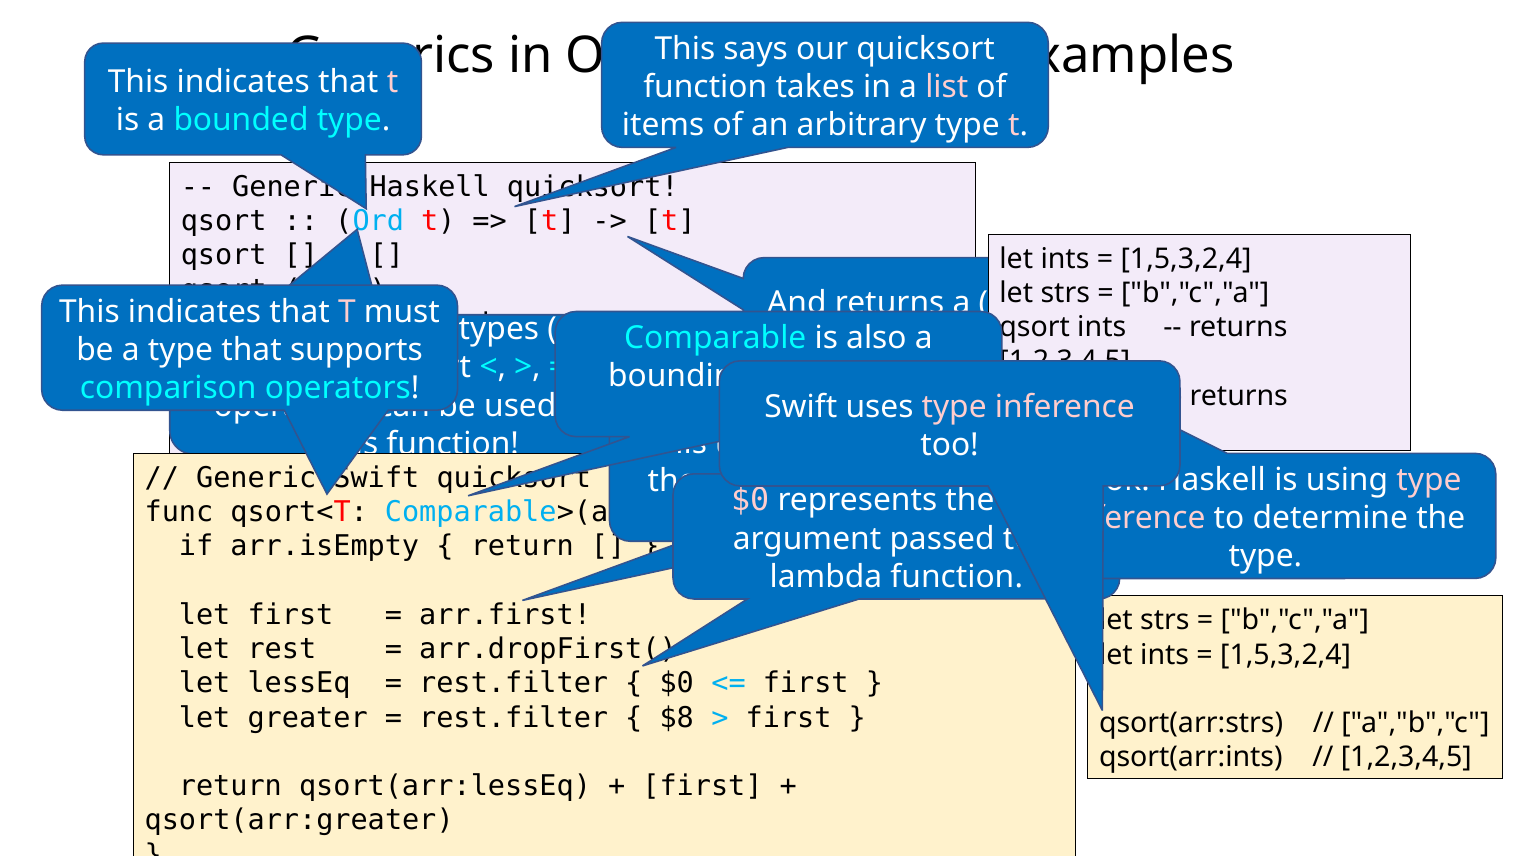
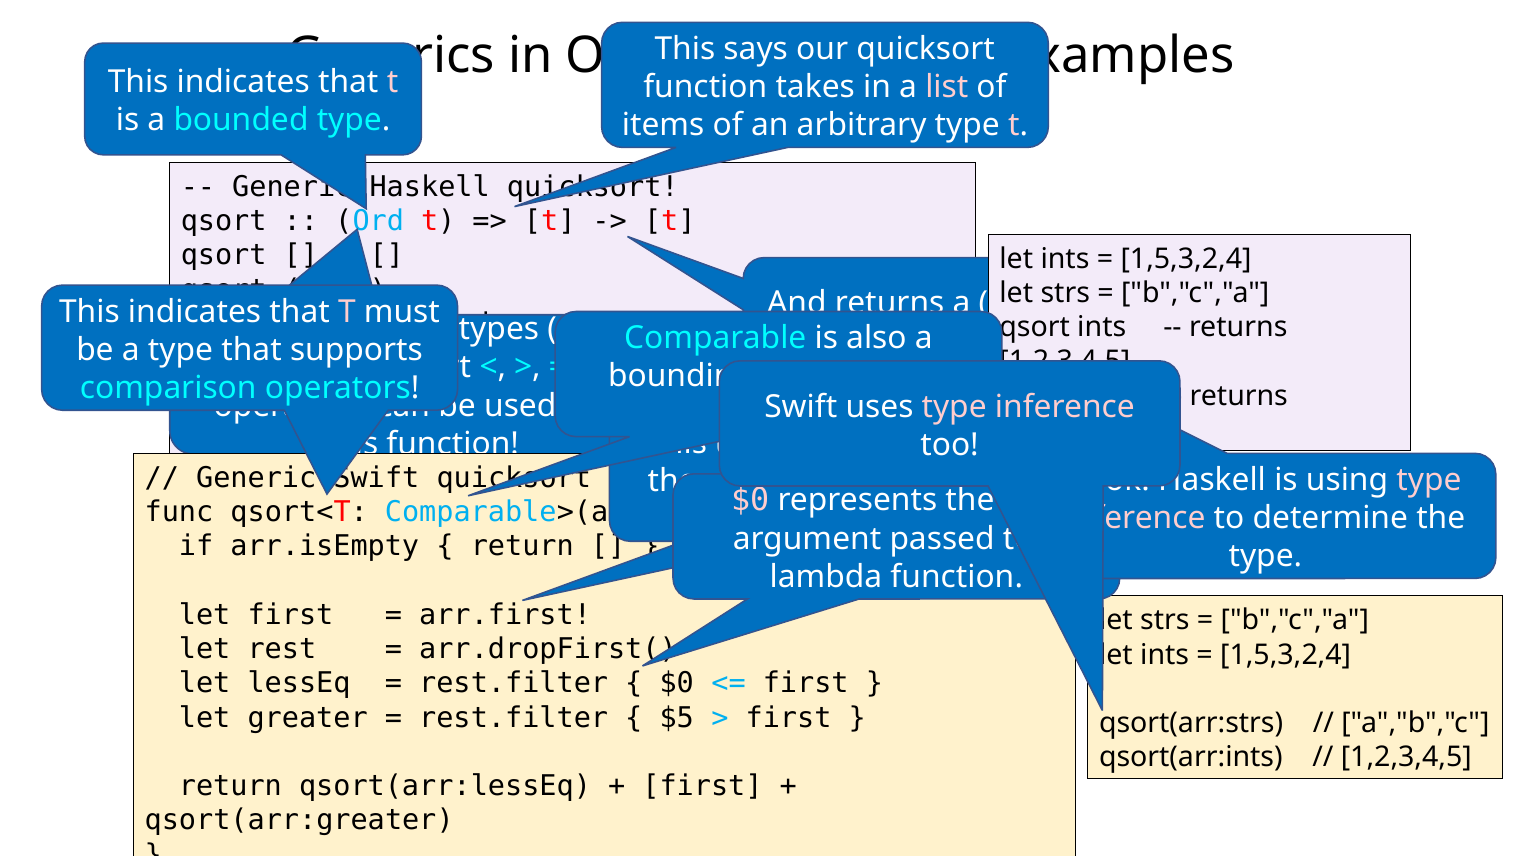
$8: $8 -> $5 (677, 718)
